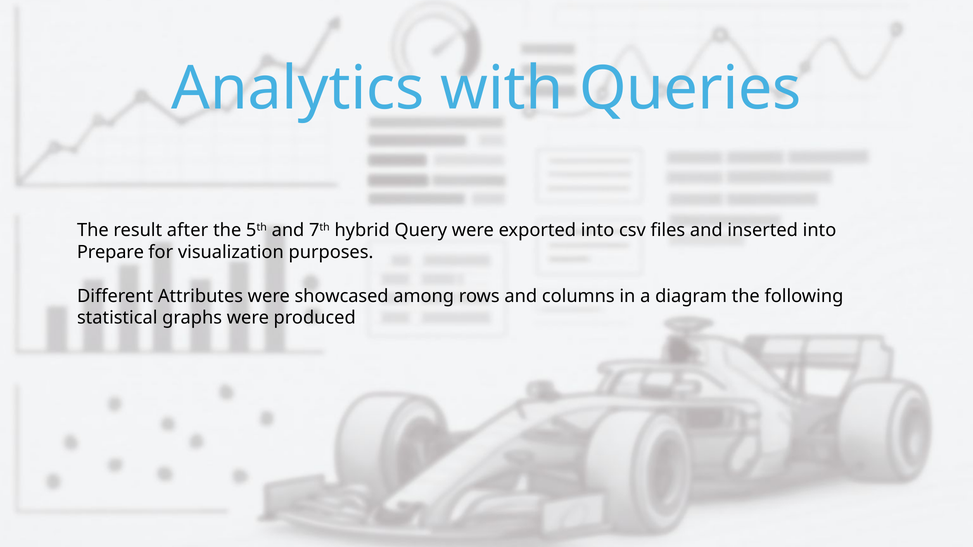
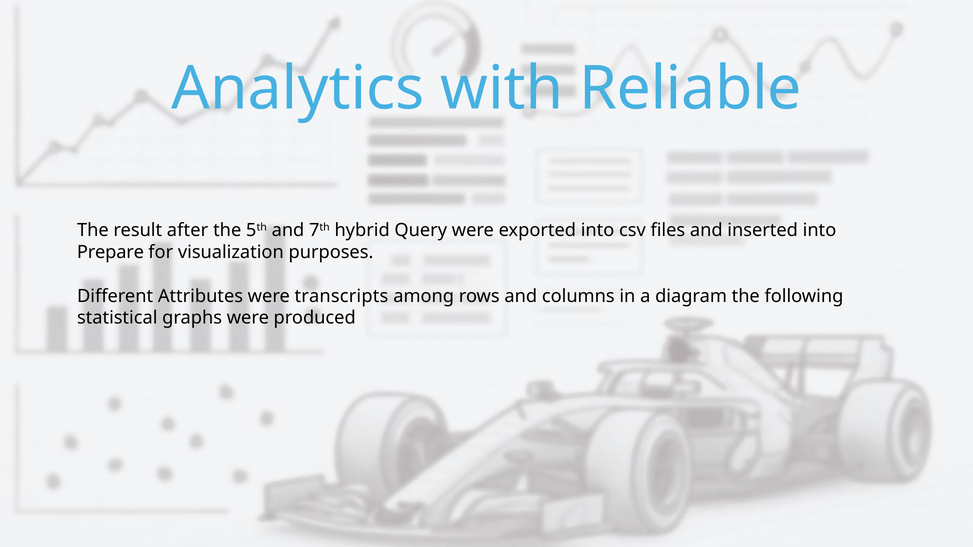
Queries: Queries -> Reliable (690, 89)
showcased: showcased -> transcripts (341, 296)
